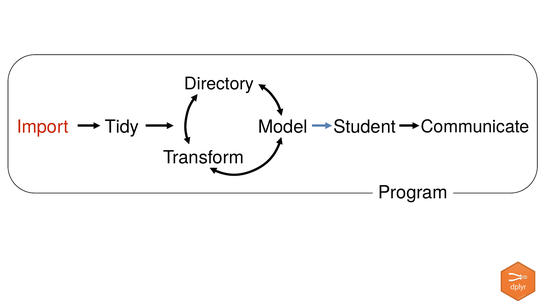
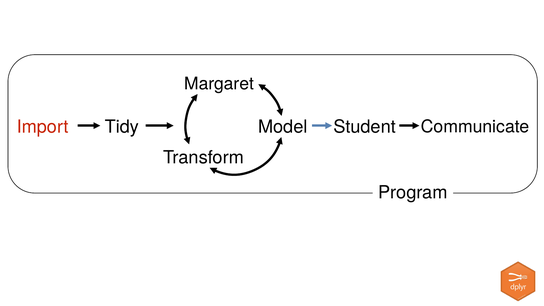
Directory: Directory -> Margaret (219, 84)
